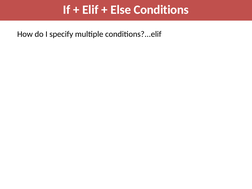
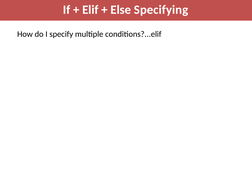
Conditions: Conditions -> Specifying (161, 10)
